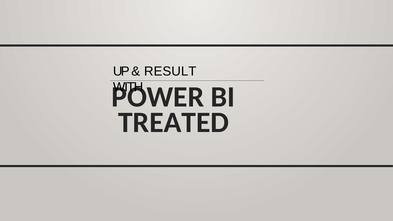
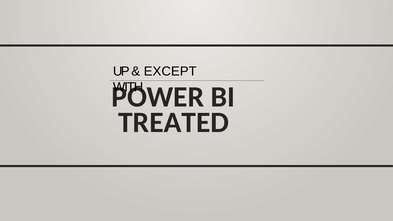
RESULT: RESULT -> EXCEPT (170, 71)
